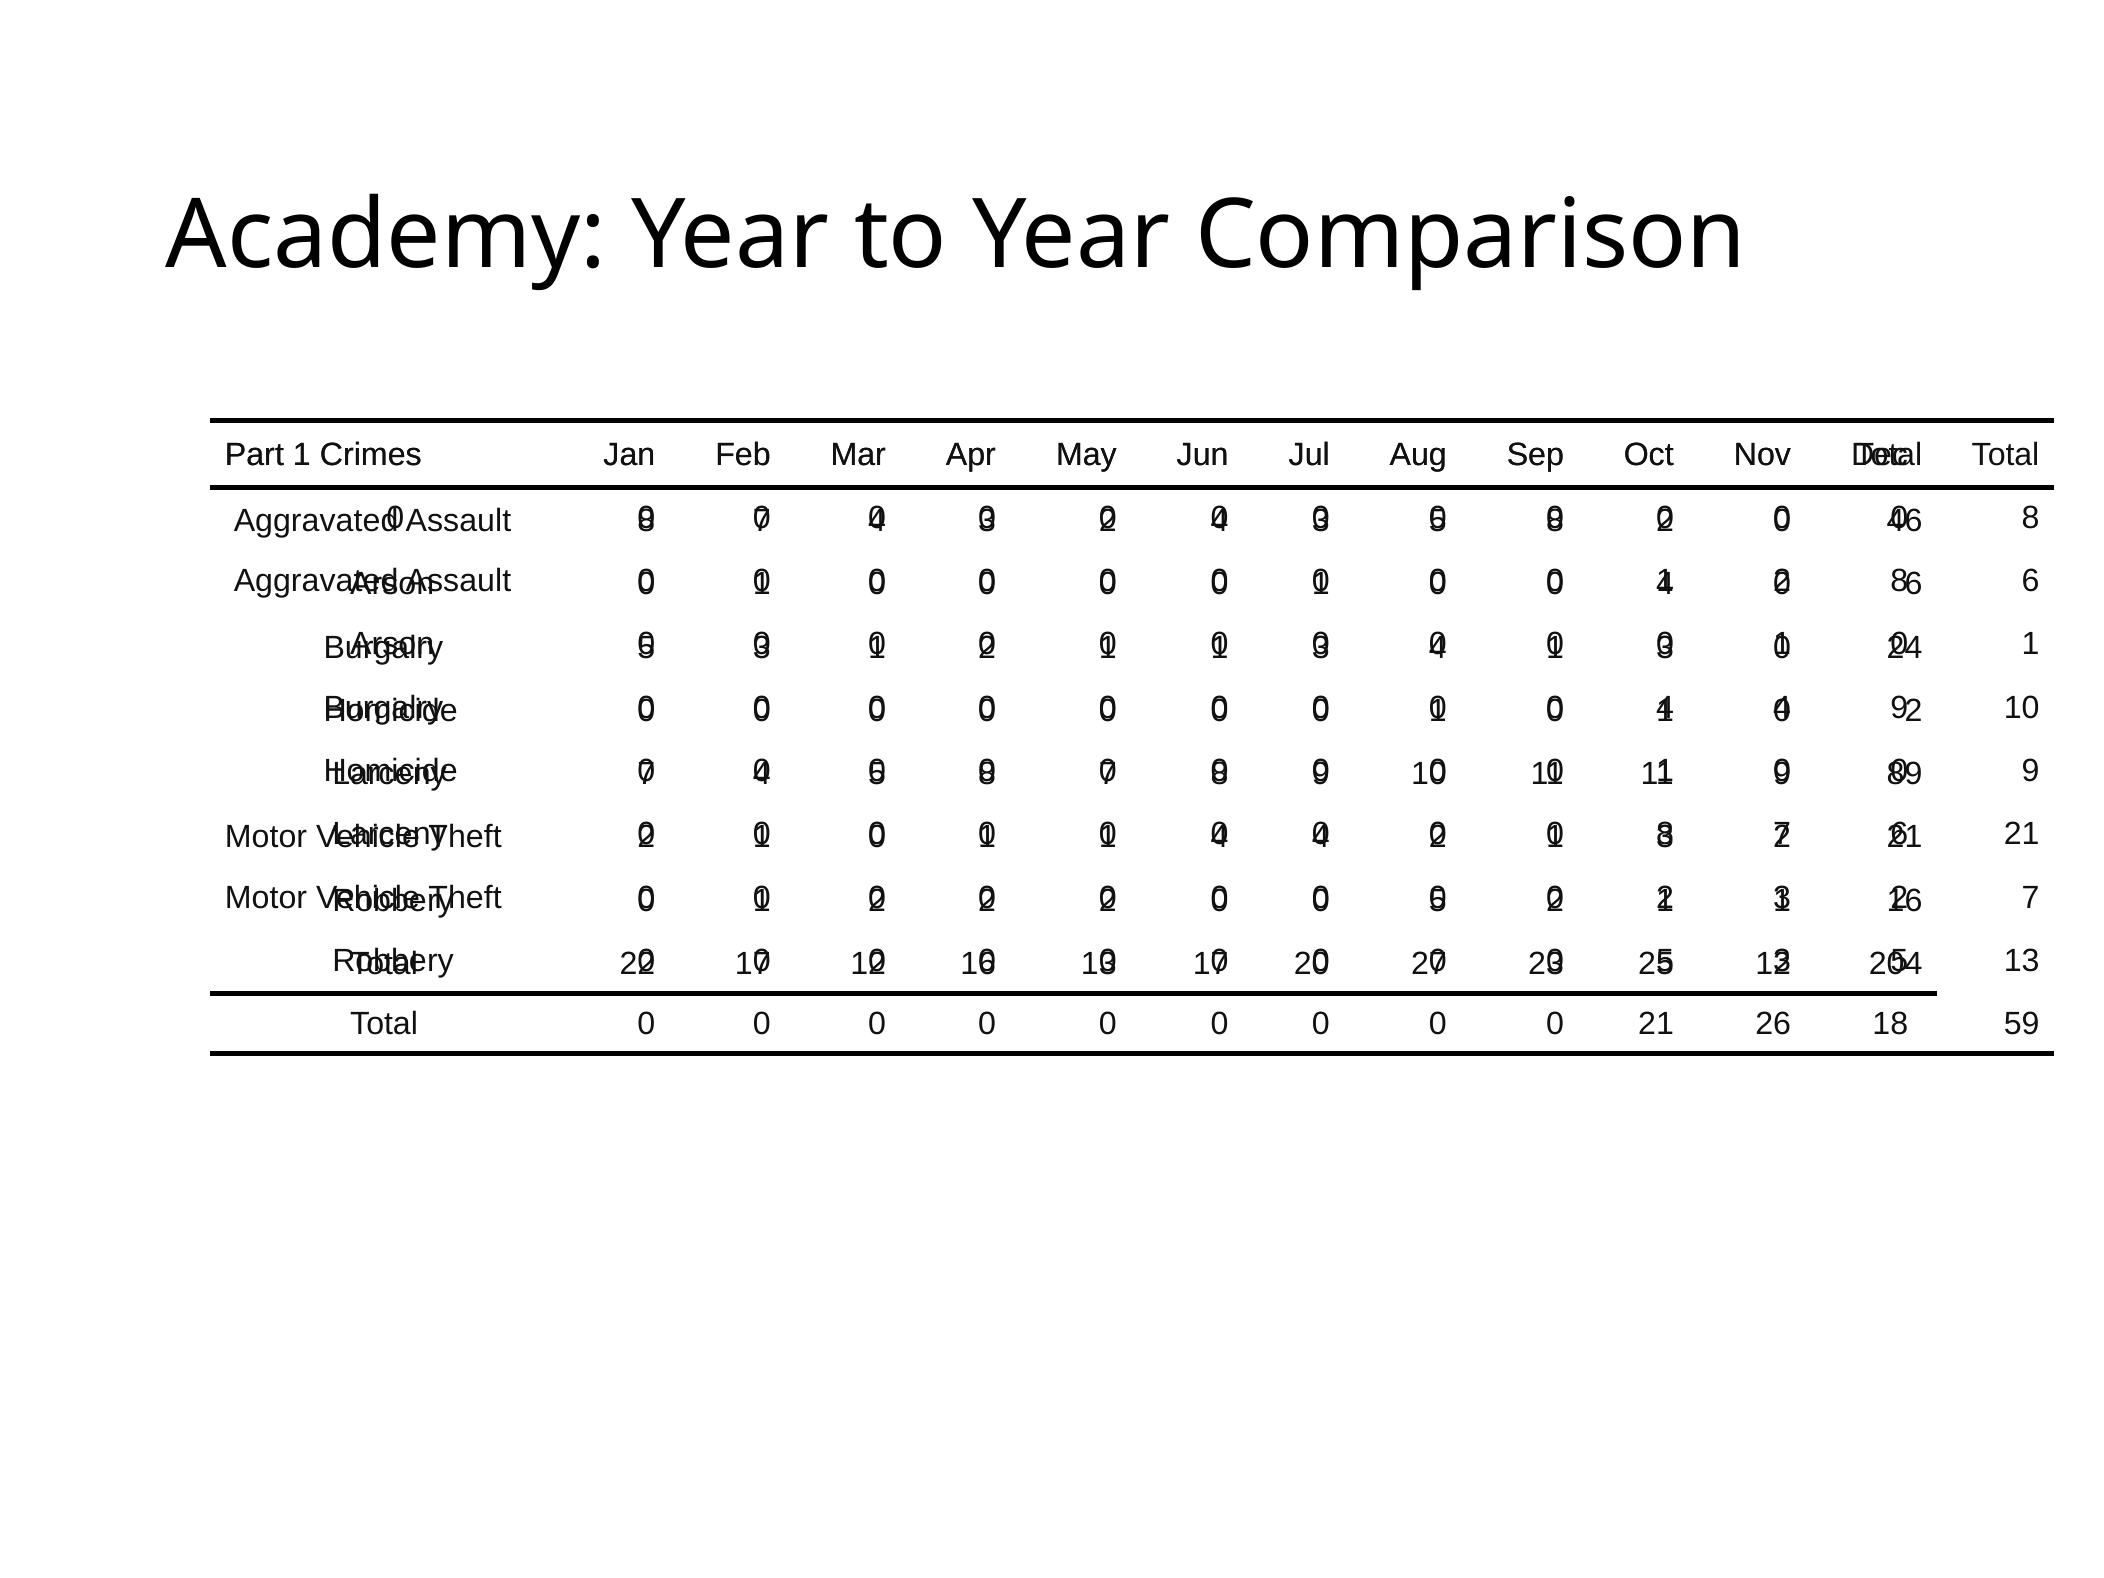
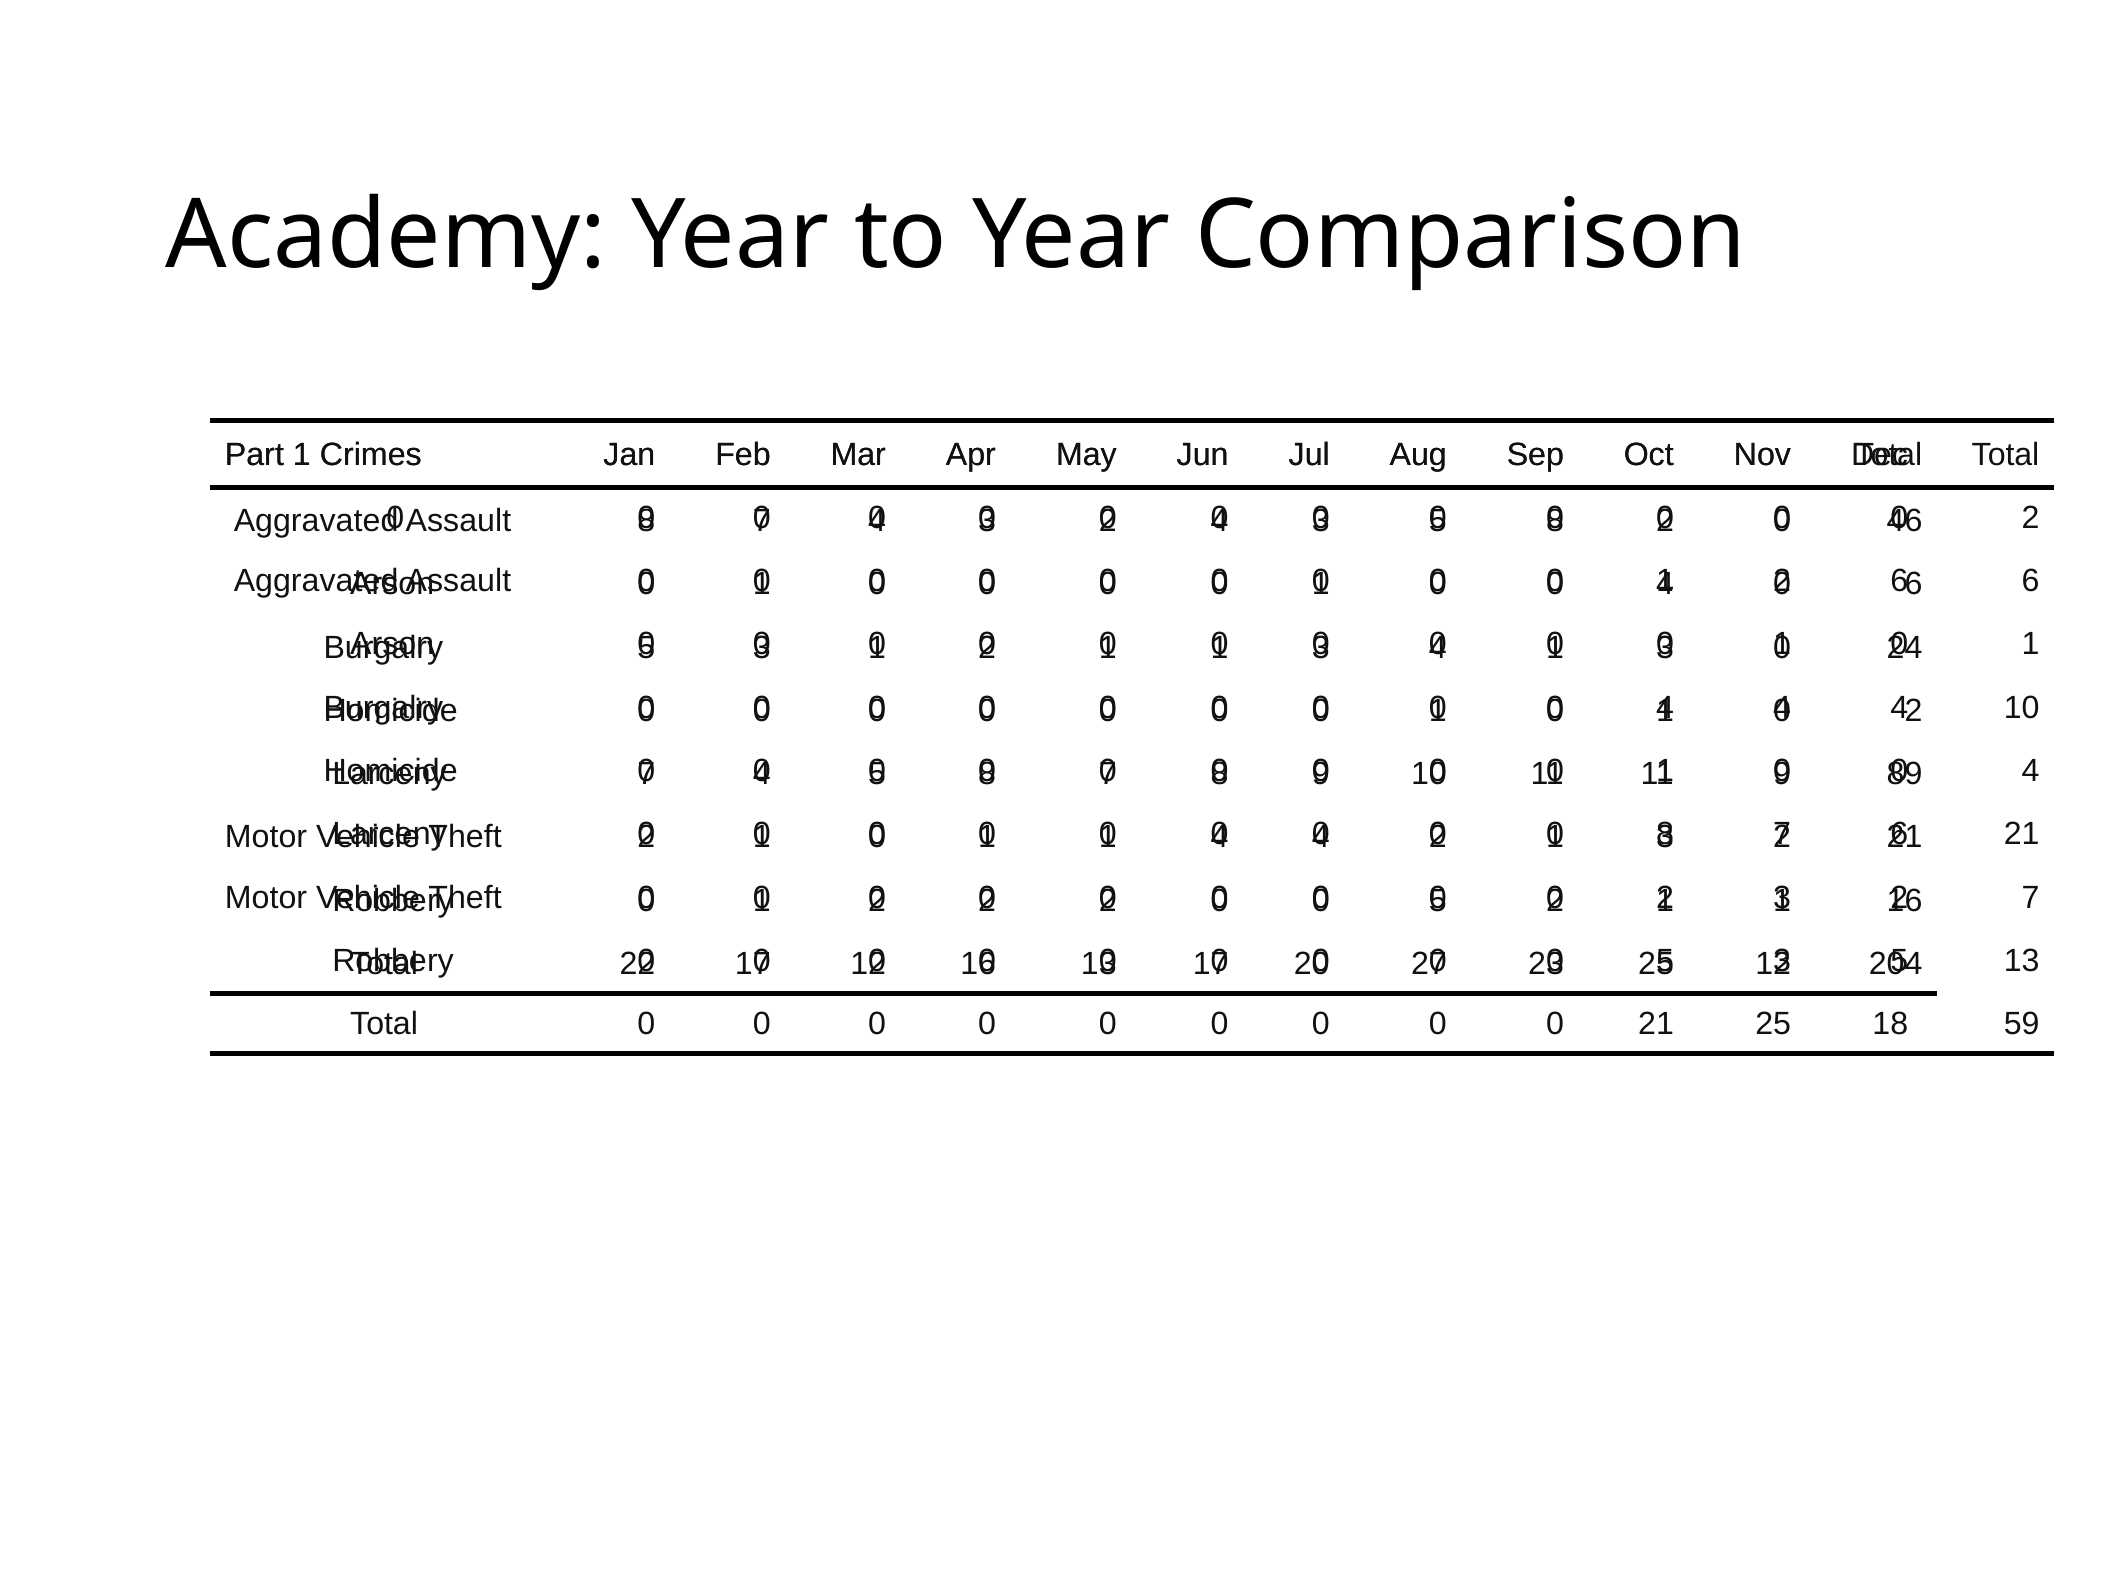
8: 8 -> 2 (2031, 518)
8: 8 -> 6 (1899, 581)
9: 9 -> 4 (1899, 708)
9: 9 -> 4 (2031, 771)
21 26: 26 -> 25 (1773, 1024)
